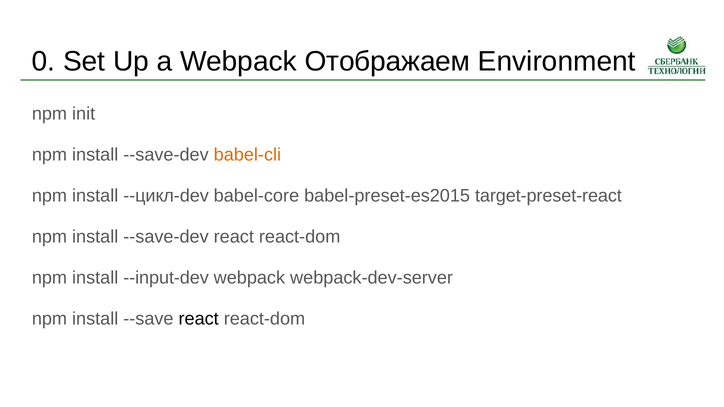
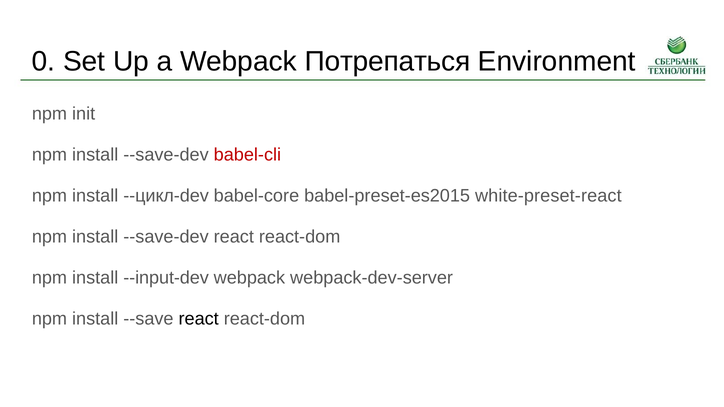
Отображаем: Отображаем -> Потрепаться (387, 61)
babel-cli colour: orange -> red (247, 155)
target-preset-react: target-preset-react -> white-preset-react (548, 196)
